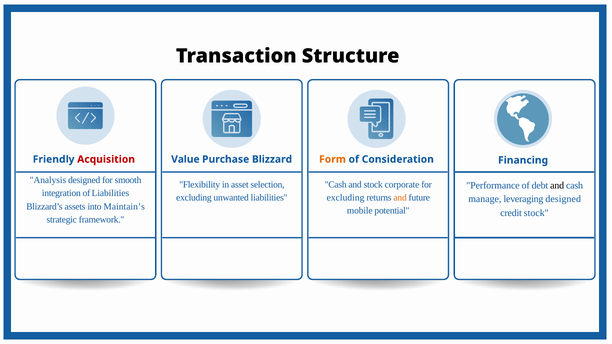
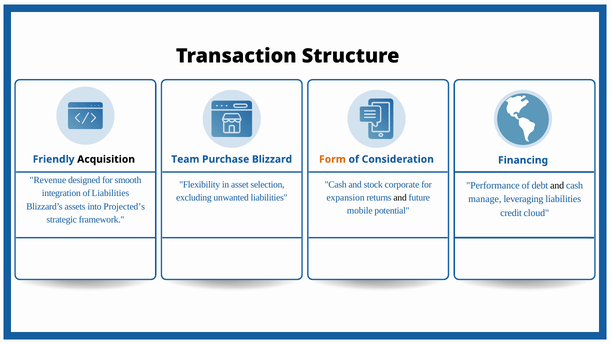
Value: Value -> Team (185, 159)
Acquisition colour: red -> black (106, 159)
Analysis: Analysis -> Revenue (48, 180)
excluding: excluding -> expansion (346, 198)
and colour: orange -> black (400, 198)
leveraging designed: designed -> liabilities (563, 199)
Maintain’s: Maintain’s -> Projected’s (124, 207)
credit stock: stock -> cloud (536, 213)
